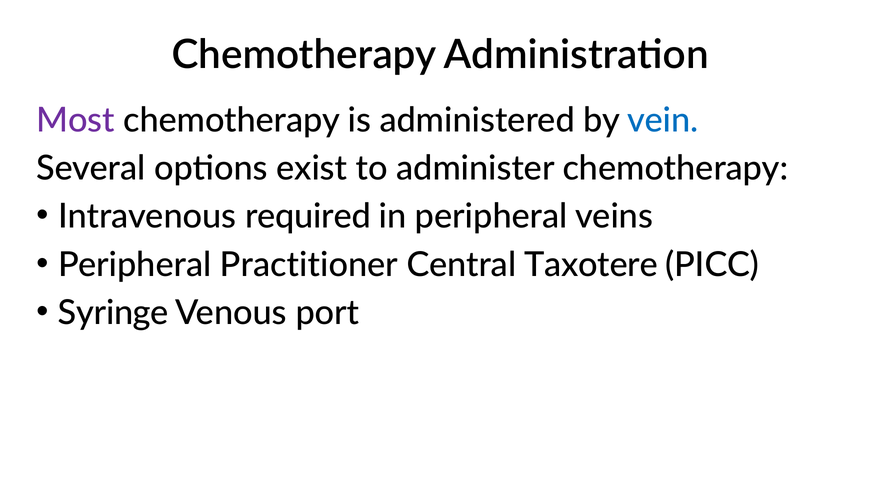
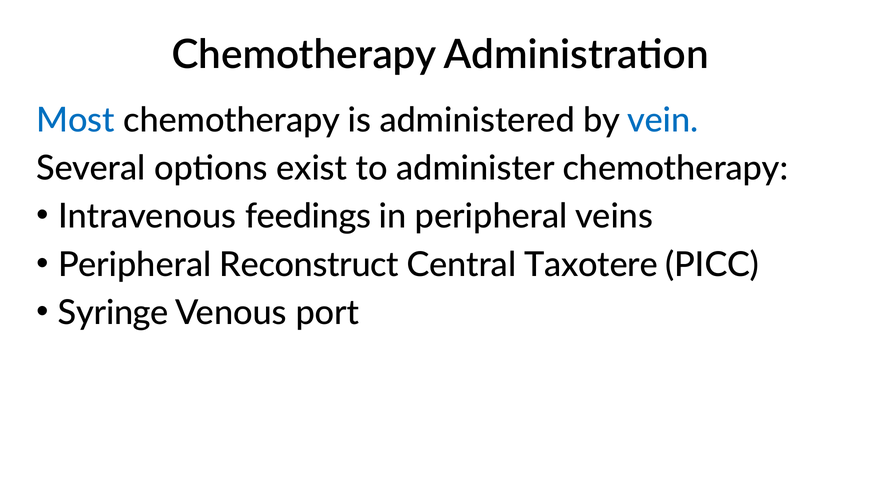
Most colour: purple -> blue (75, 120)
required: required -> feedings (308, 216)
Practitioner: Practitioner -> Reconstruct (309, 265)
